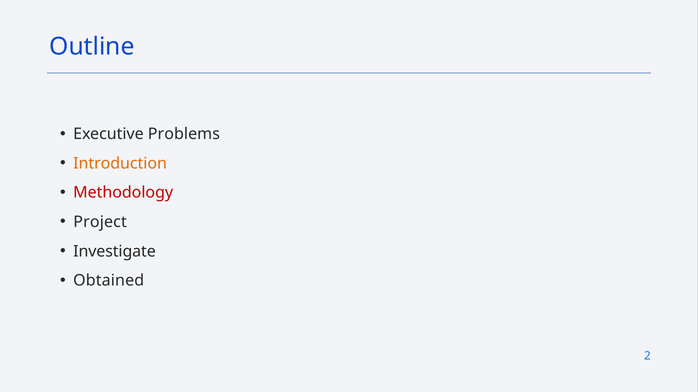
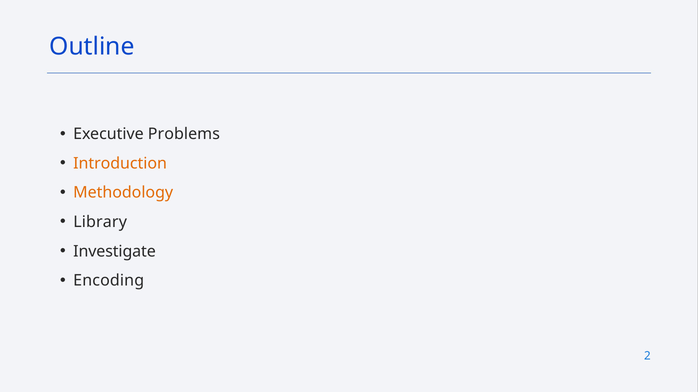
Methodology colour: red -> orange (123, 193)
Project: Project -> Library (100, 222)
Obtained: Obtained -> Encoding (109, 281)
